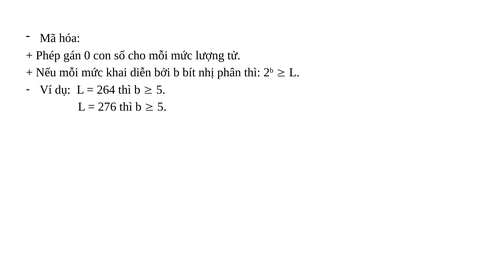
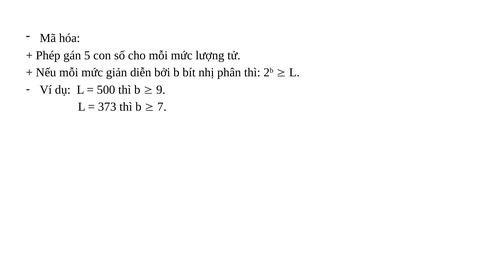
0: 0 -> 5 (87, 55)
khai: khai -> giản (117, 72)
264: 264 -> 500 (106, 90)
5: 5 -> 9 (161, 90)
276: 276 -> 373 (107, 107)
5: 5 -> 7 (162, 107)
